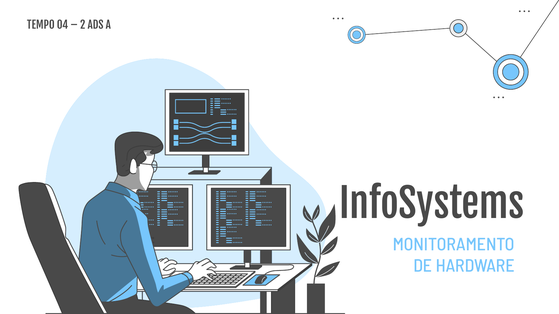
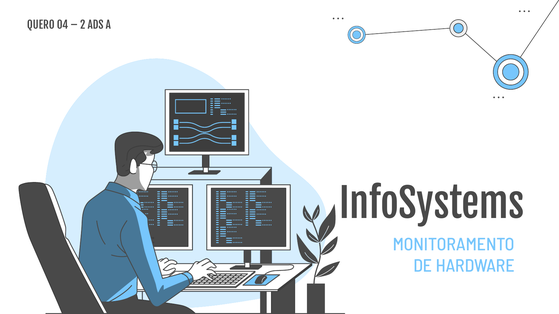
TEMPO: TEMPO -> QUERO (41, 25)
